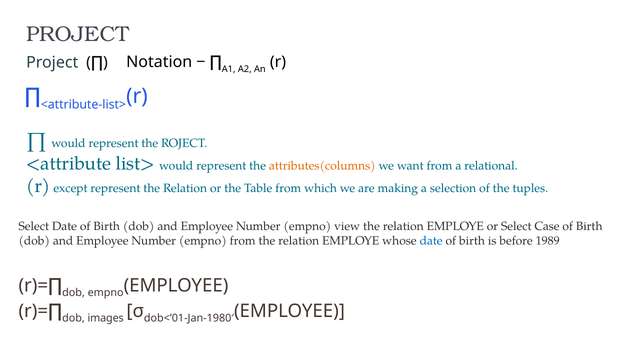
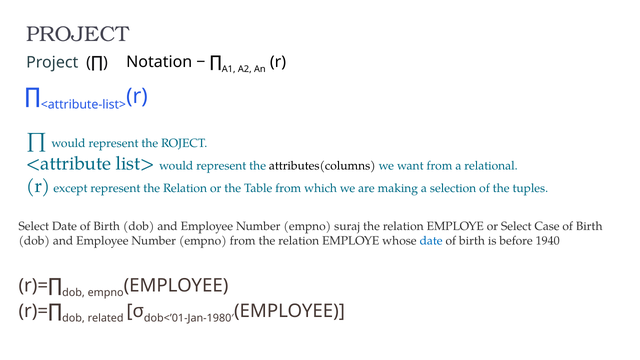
attributes(columns colour: orange -> black (322, 166)
view: view -> suraj (347, 226)
1989: 1989 -> 1940 (548, 241)
images: images -> related (106, 318)
